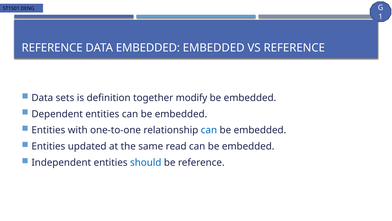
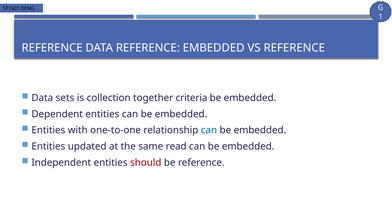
DATA EMBEDDED: EMBEDDED -> REFERENCE (148, 48)
definition: definition -> collection (109, 98)
modify: modify -> criteria (192, 98)
should colour: blue -> red (146, 162)
